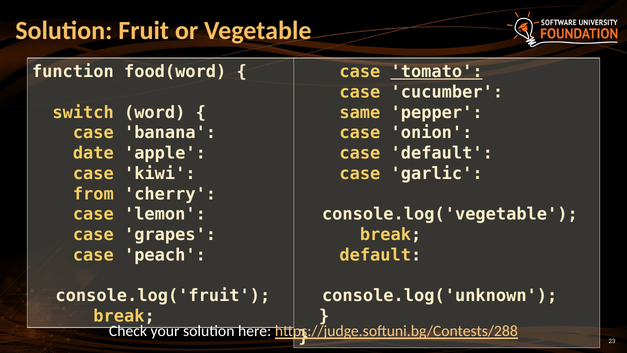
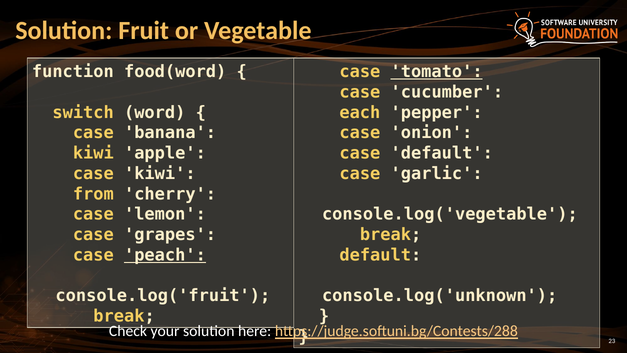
same: same -> each (360, 112)
date: date -> kiwi (93, 153)
peach underline: none -> present (165, 255)
